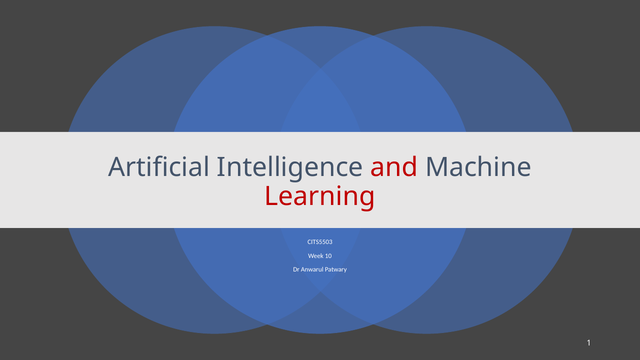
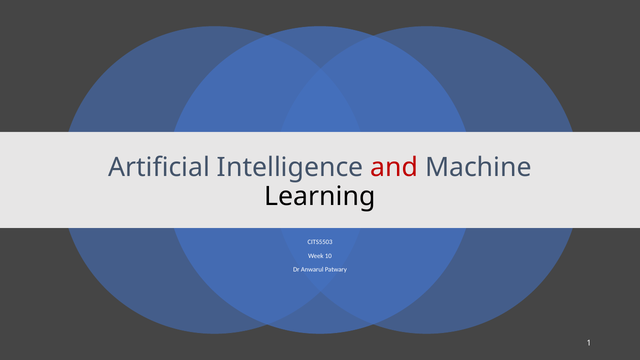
Learning colour: red -> black (320, 196)
